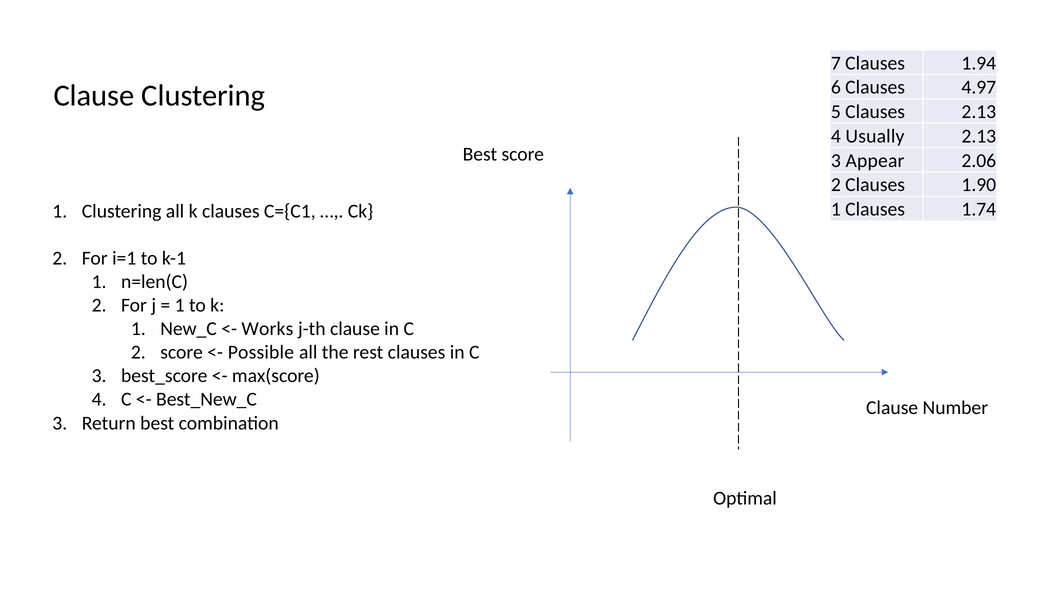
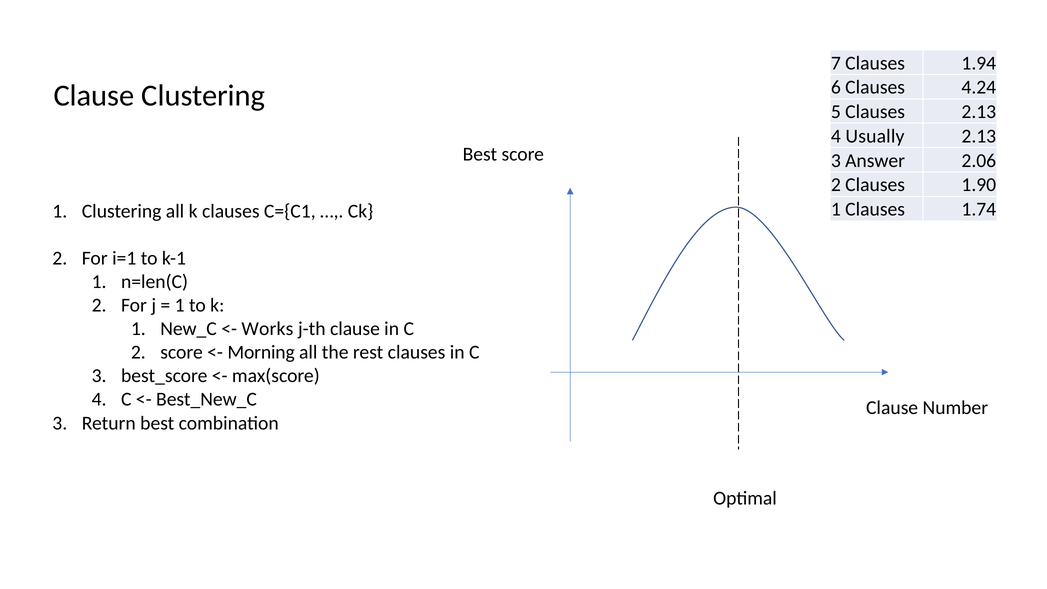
4.97: 4.97 -> 4.24 (979, 87)
Appear: Appear -> Answer (875, 161)
Possible: Possible -> Morning (261, 352)
